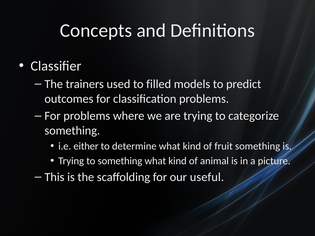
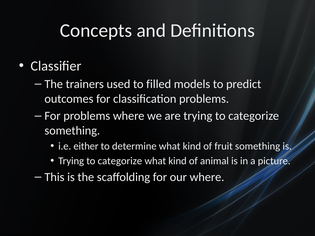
something: something -> categorize (120, 161)
our useful: useful -> where (207, 177)
